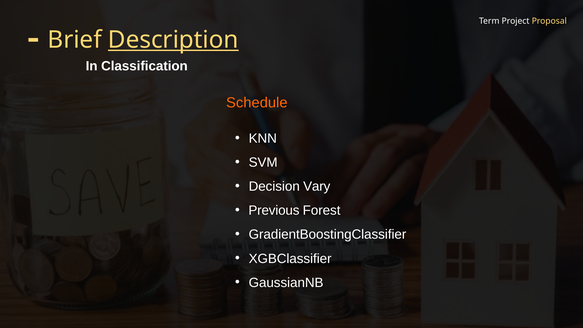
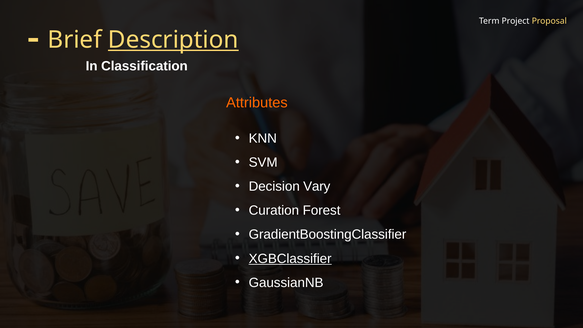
Schedule: Schedule -> Attributes (257, 103)
Previous: Previous -> Curation (274, 210)
XGBClassifier underline: none -> present (290, 259)
